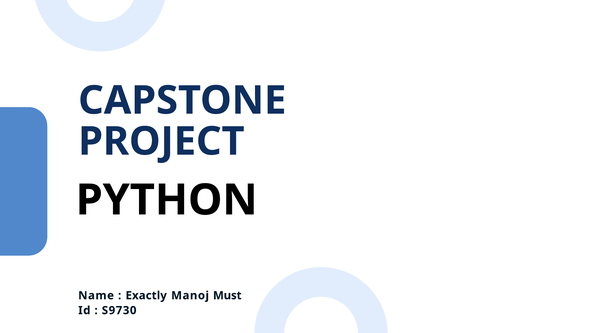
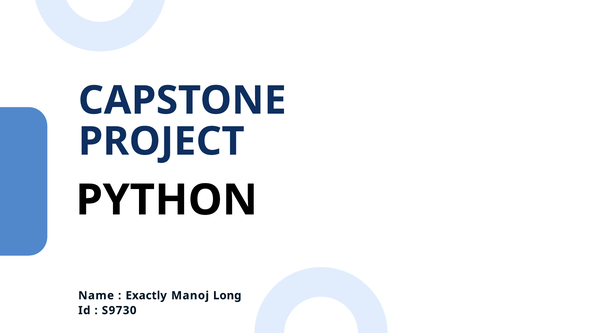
Must: Must -> Long (227, 296)
